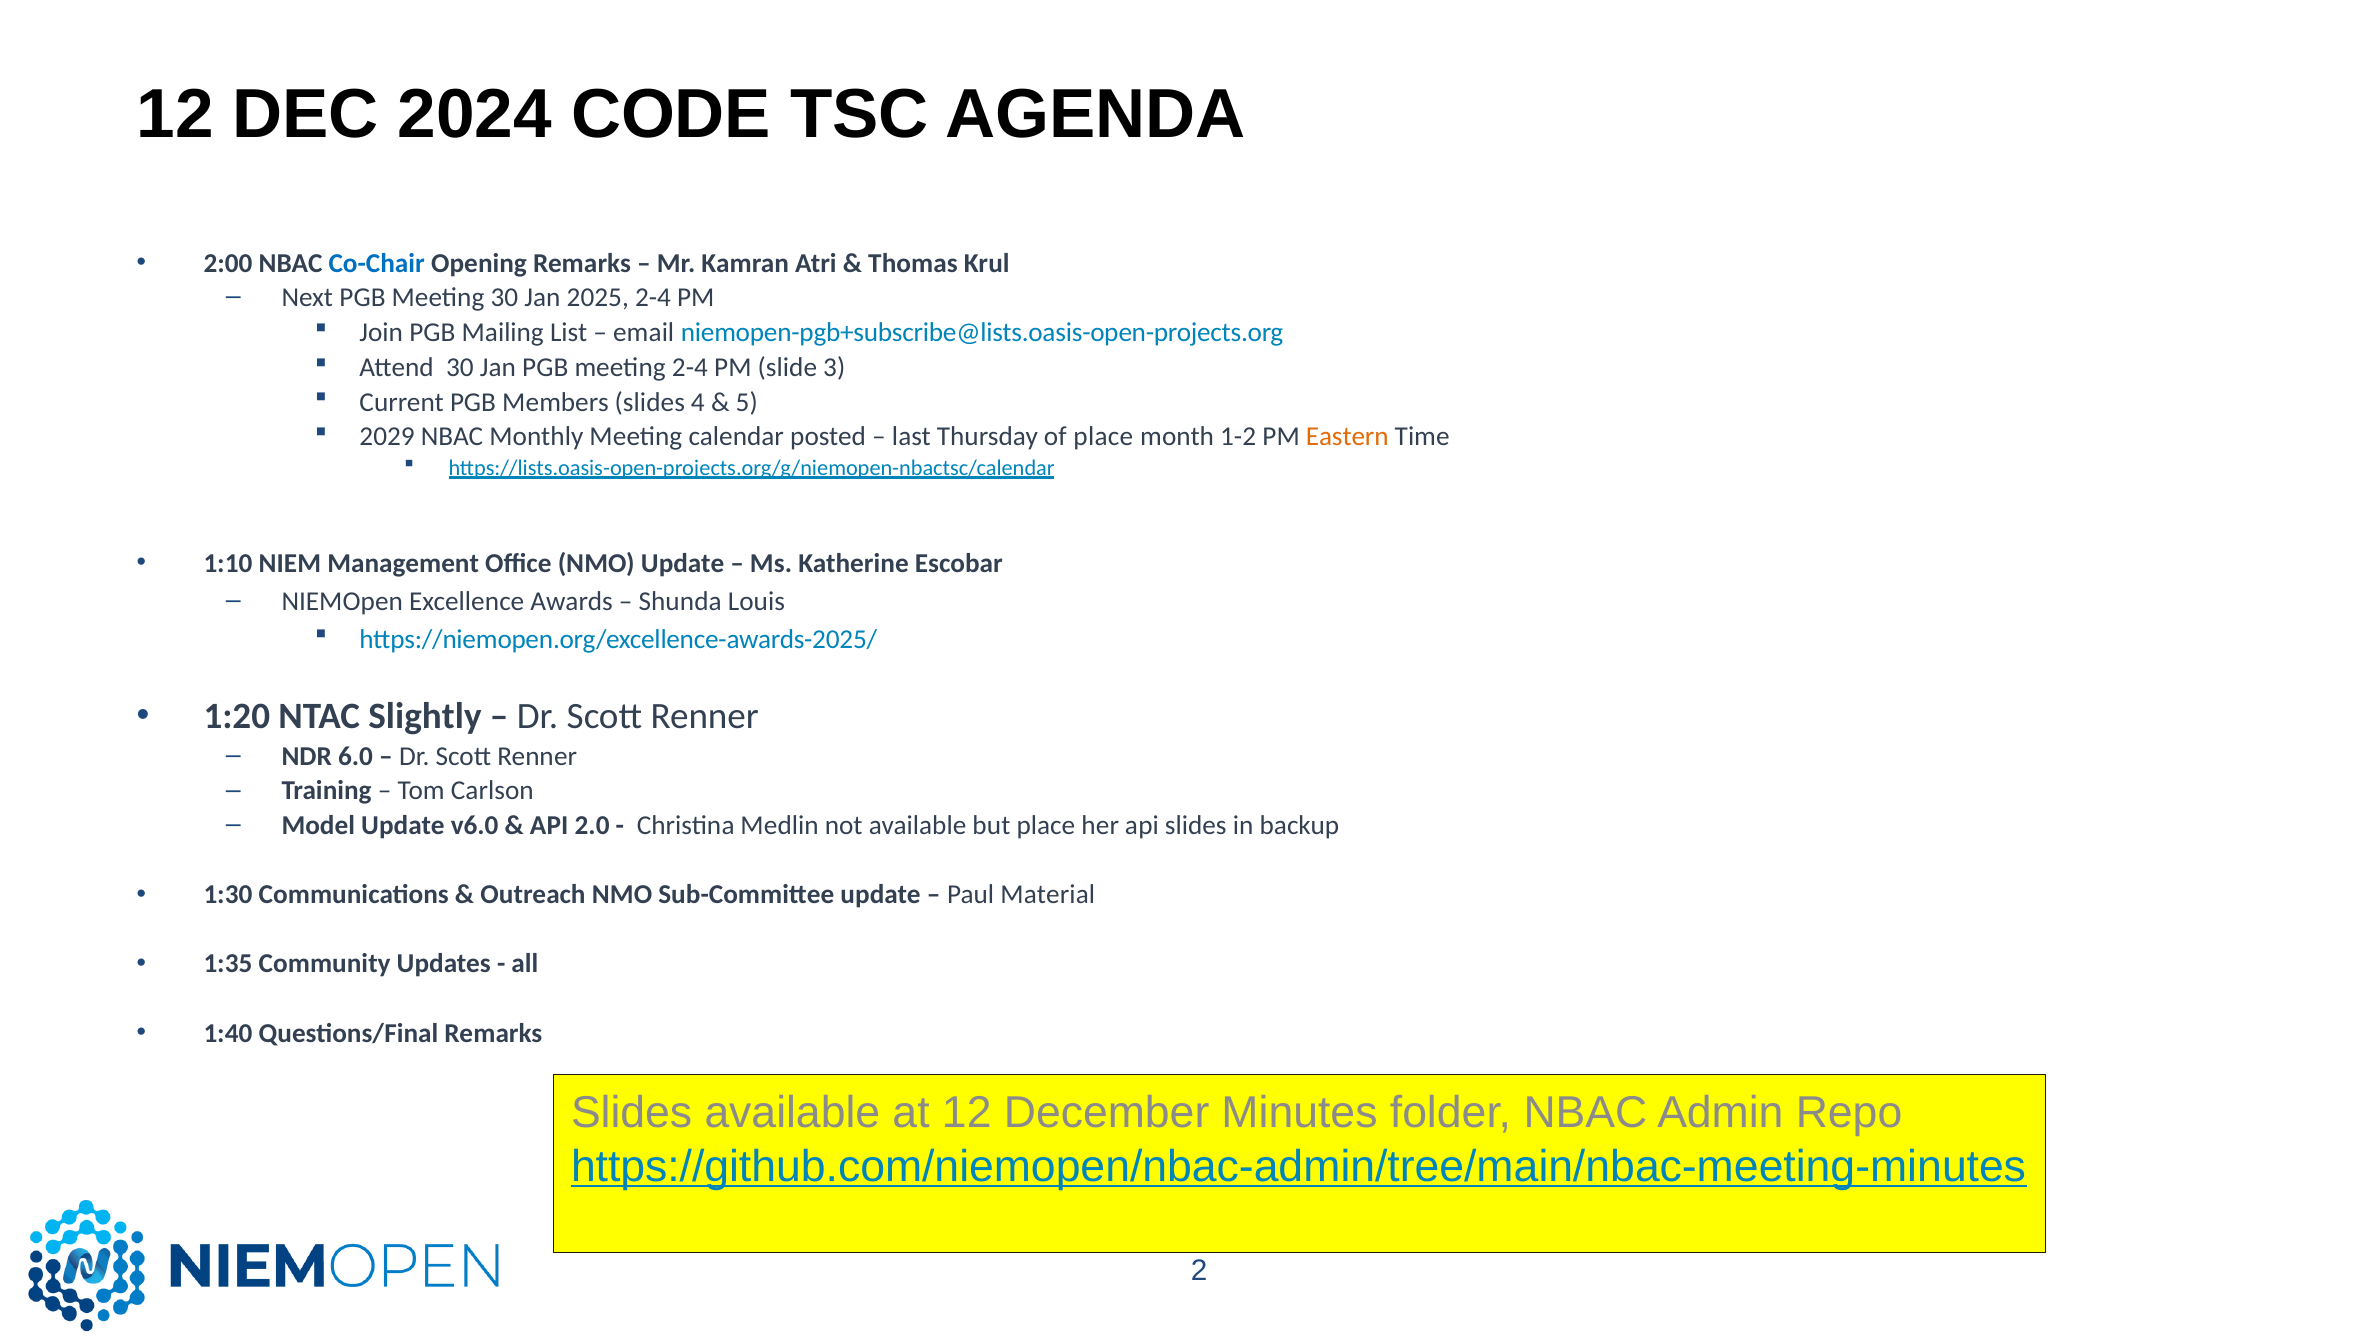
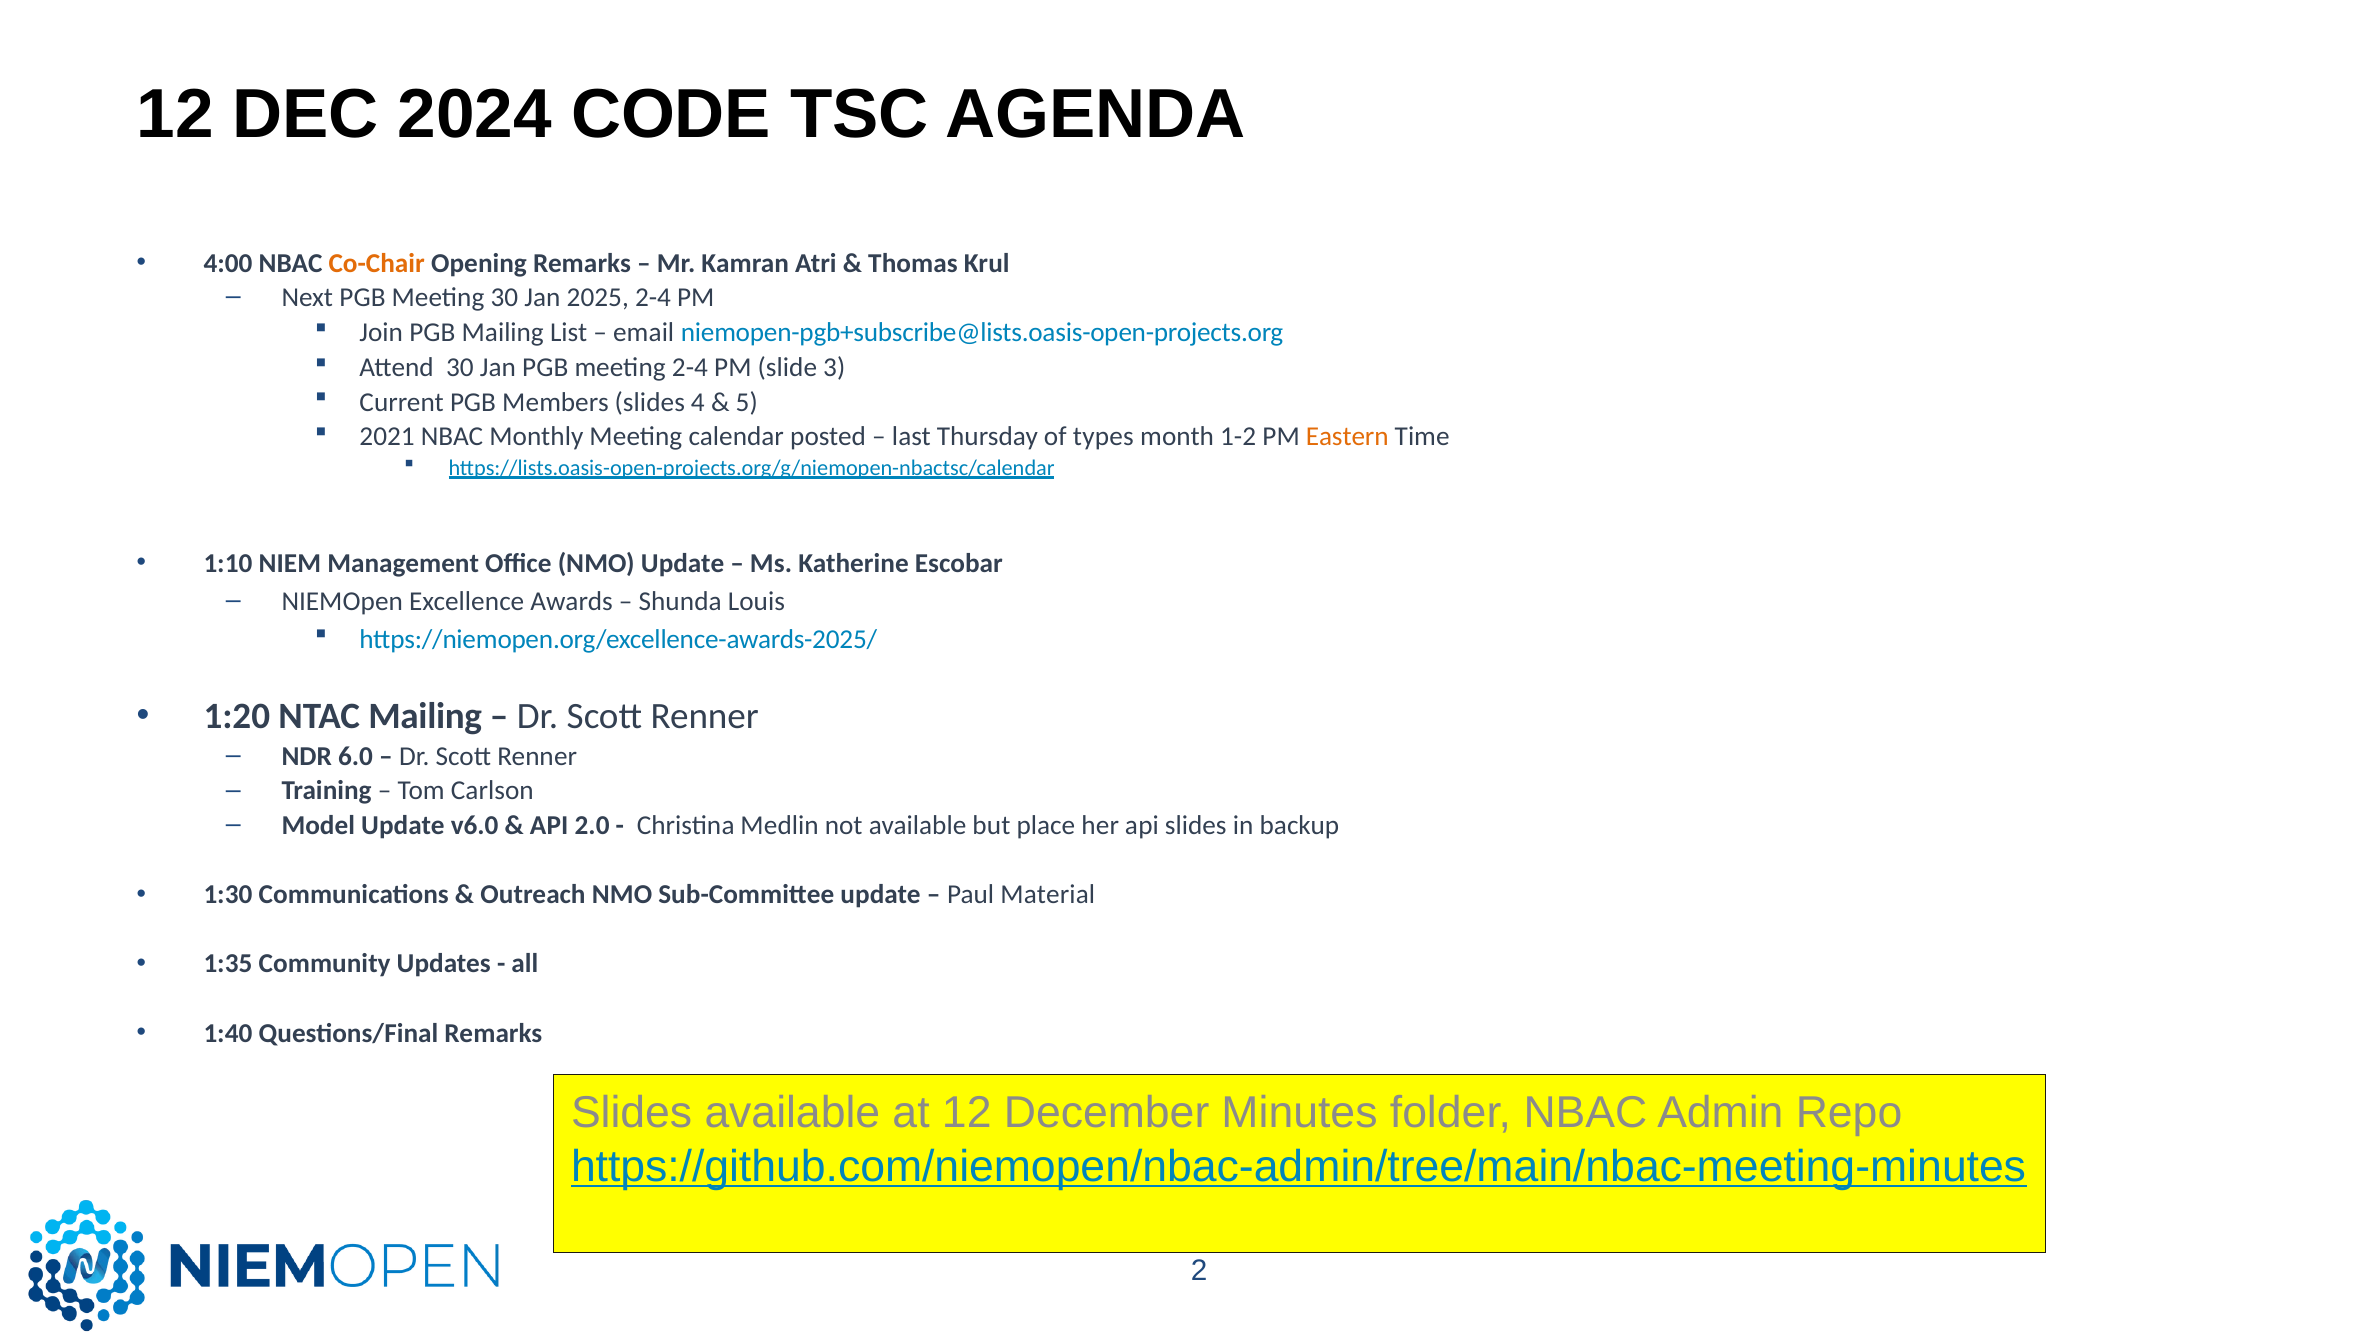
2:00: 2:00 -> 4:00 (228, 263)
Co-Chair colour: blue -> orange (377, 263)
2029: 2029 -> 2021 (387, 437)
of place: place -> types (1103, 437)
NTAC Slightly: Slightly -> Mailing (425, 717)
